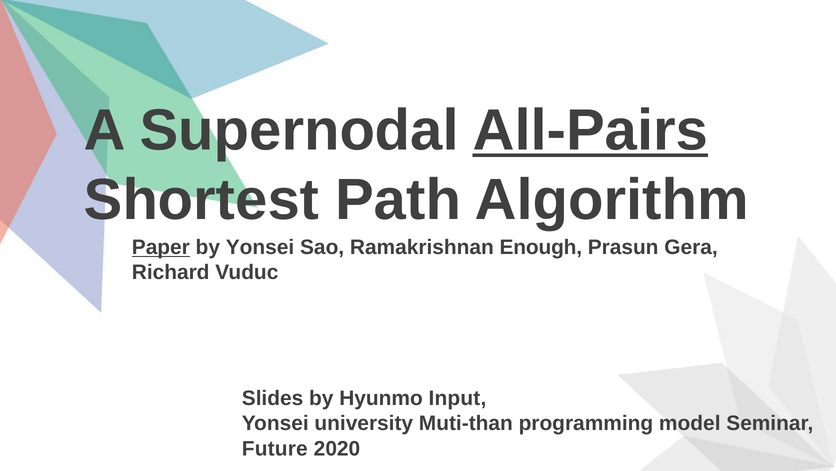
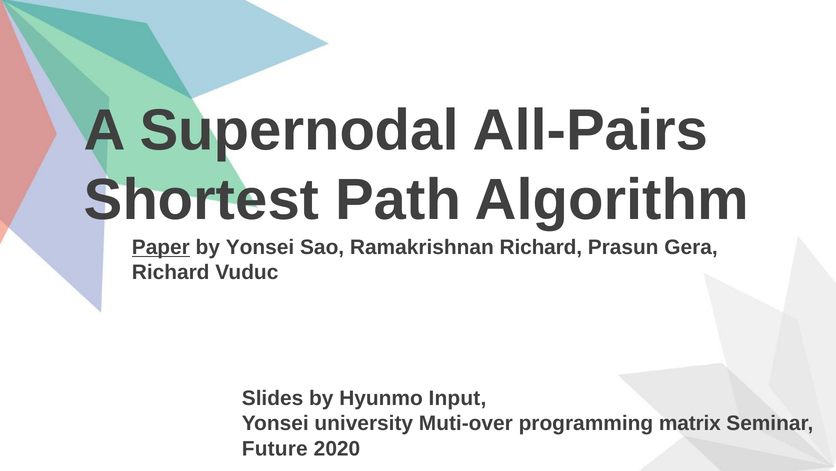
All-Pairs underline: present -> none (590, 130)
Ramakrishnan Enough: Enough -> Richard (541, 247)
Muti-than: Muti-than -> Muti-over (466, 423)
model: model -> matrix (690, 423)
